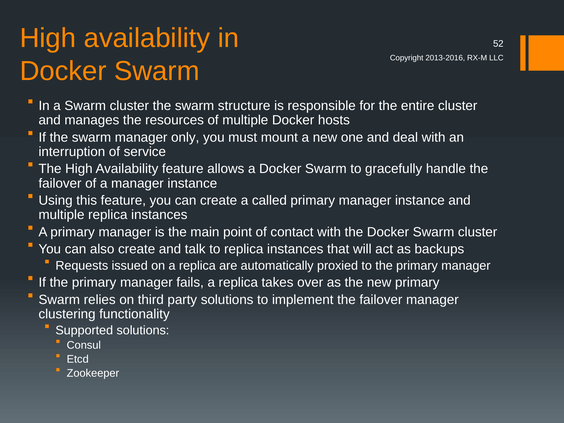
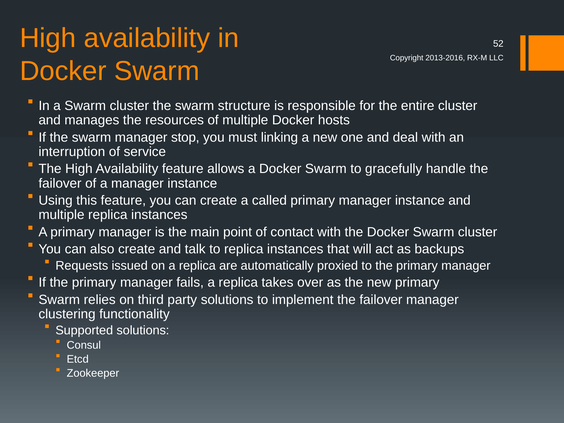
only: only -> stop (185, 137)
mount: mount -> linking (279, 137)
